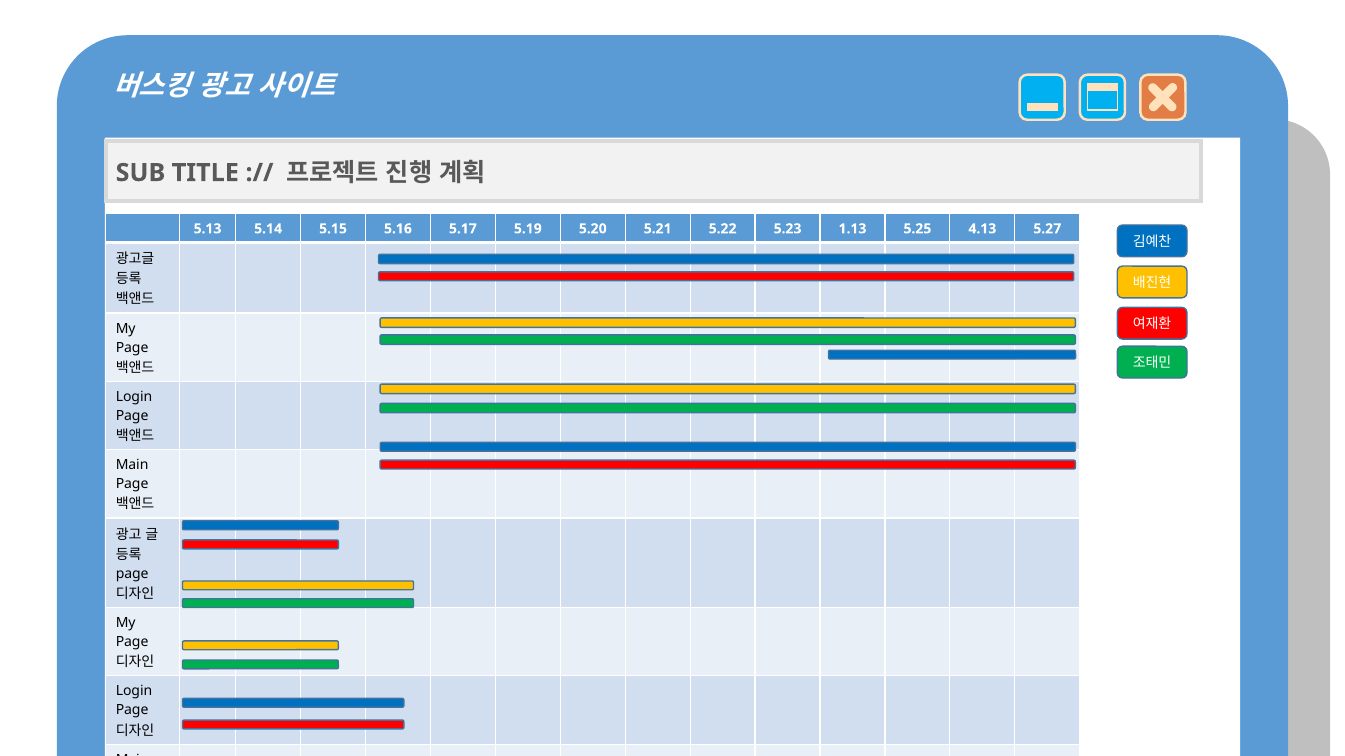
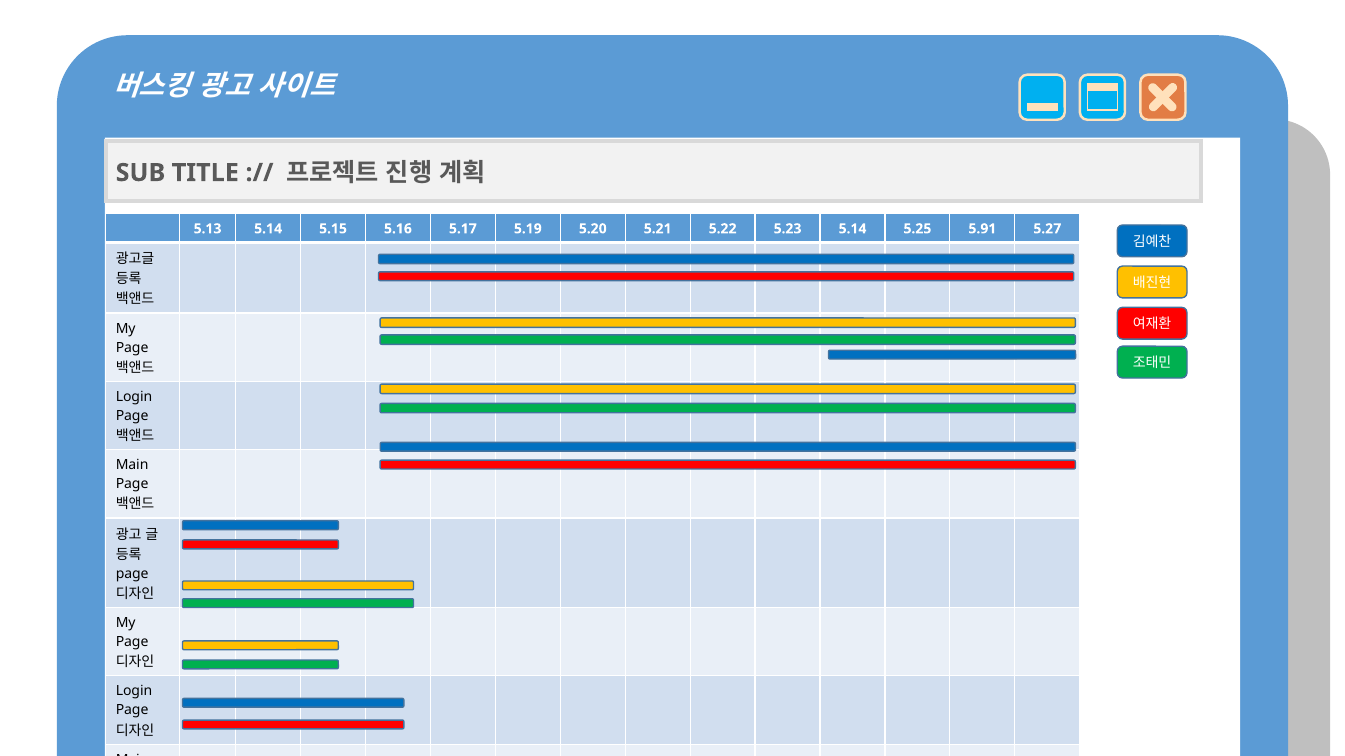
5.23 1.13: 1.13 -> 5.14 (853, 229)
4.13: 4.13 -> 5.91 (982, 229)
